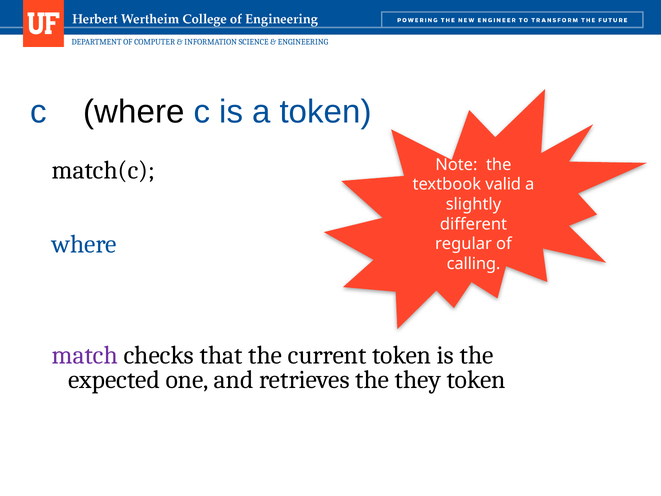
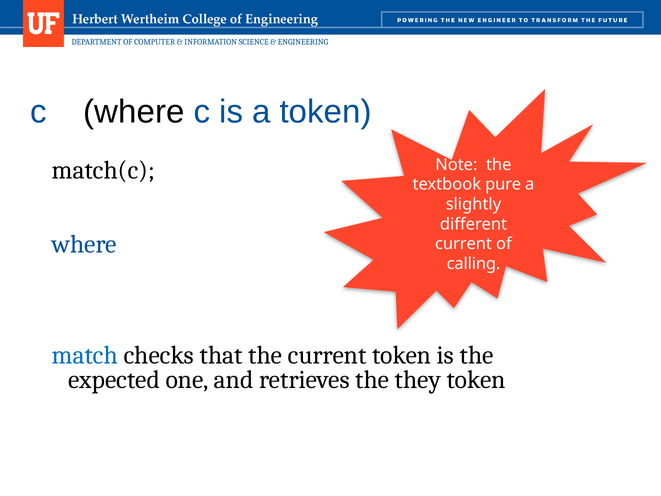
valid: valid -> pure (503, 184)
regular: regular -> current (463, 244)
match colour: purple -> blue (85, 355)
